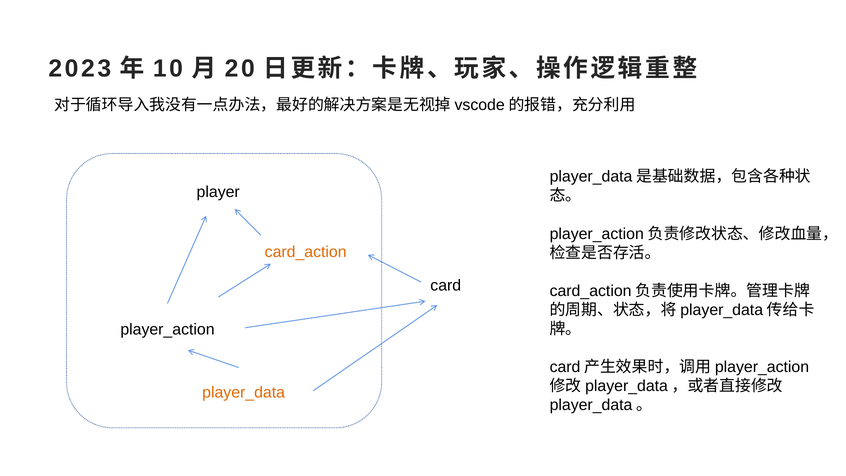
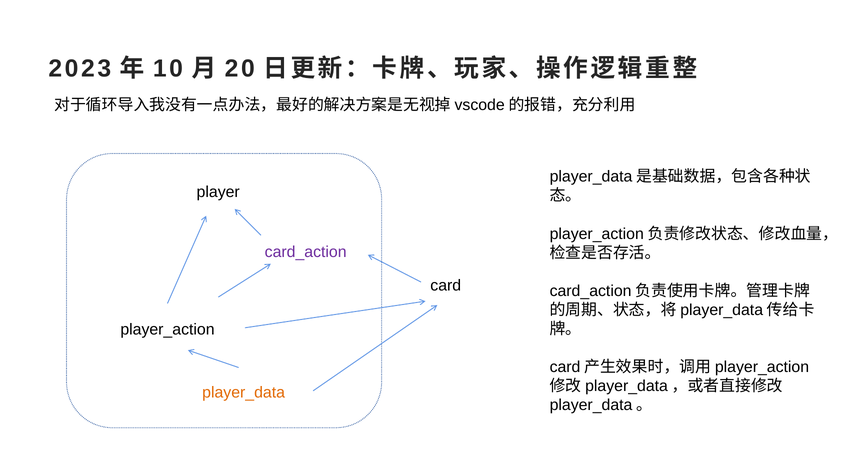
card_action colour: orange -> purple (306, 252)
